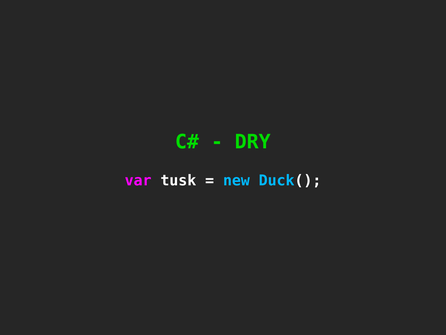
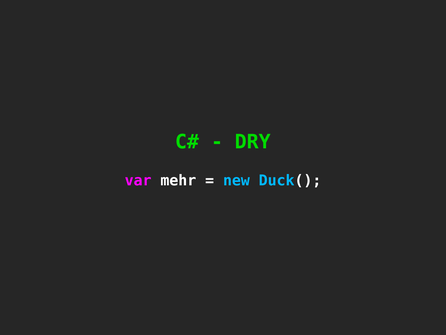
tusk: tusk -> mehr (178, 180)
